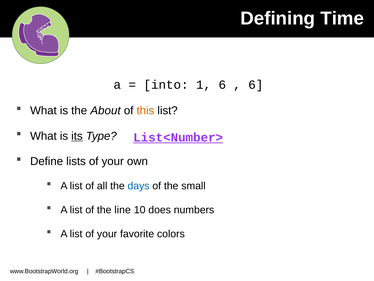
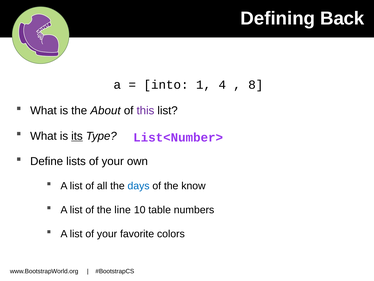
Time: Time -> Back (342, 18)
1 6: 6 -> 4 (222, 85)
6: 6 -> 8 (256, 85)
this colour: orange -> purple (145, 110)
List<Number> underline: present -> none (178, 137)
small: small -> know (193, 186)
does: does -> table (160, 210)
